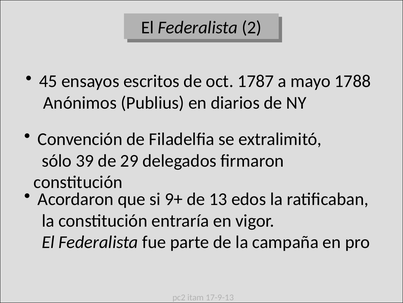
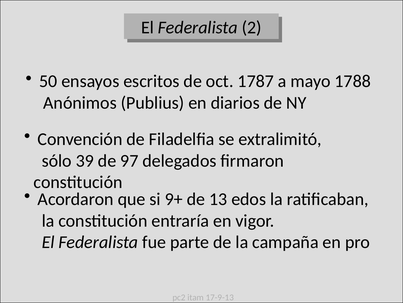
45: 45 -> 50 (48, 81)
29: 29 -> 97 (129, 160)
